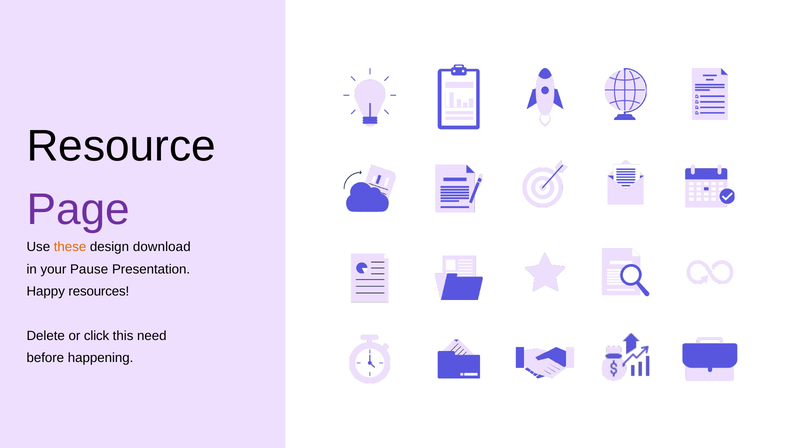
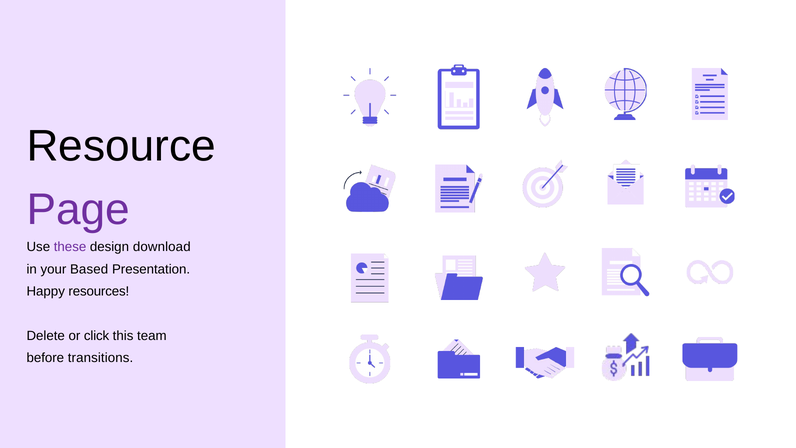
these colour: orange -> purple (70, 247)
Pause: Pause -> Based (89, 269)
need: need -> team (152, 335)
happening: happening -> transitions (101, 358)
